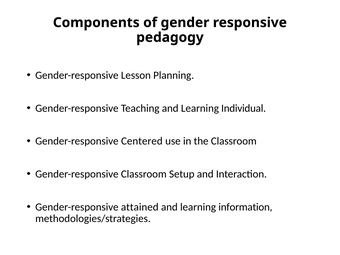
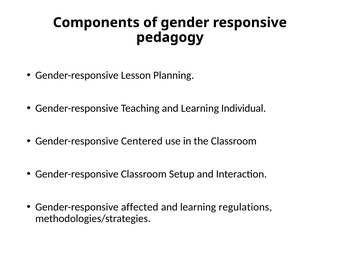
attained: attained -> affected (140, 207)
information: information -> regulations (245, 207)
